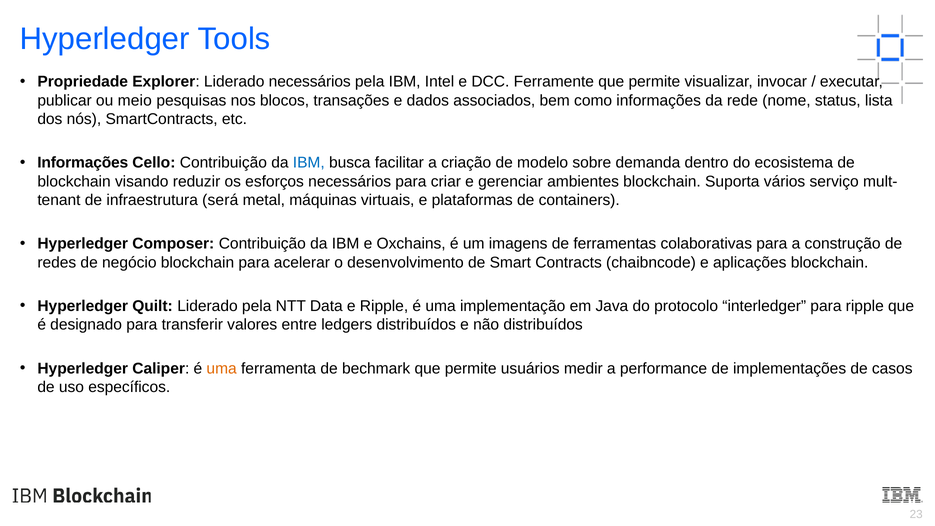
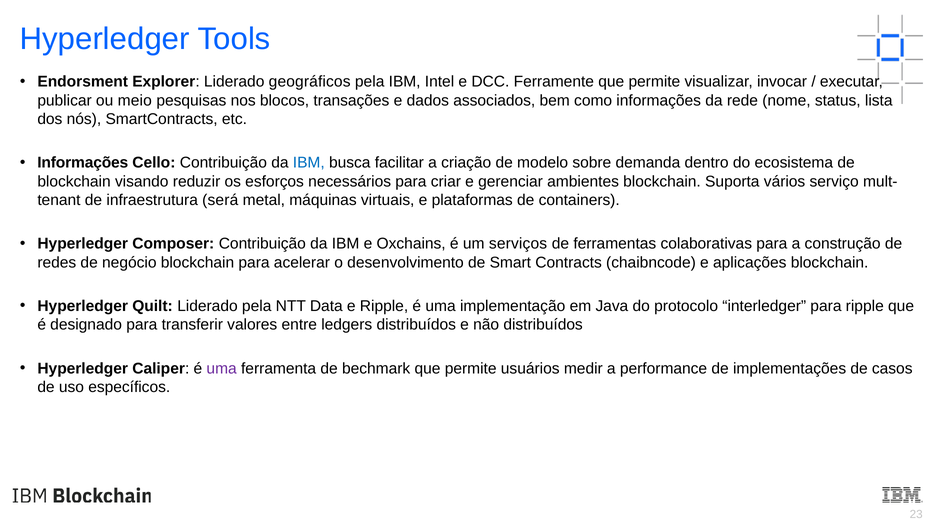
Propriedade: Propriedade -> Endorsment (83, 82)
Liderado necessários: necessários -> geográficos (310, 82)
imagens: imagens -> serviços (518, 244)
uma colour: orange -> purple (222, 368)
